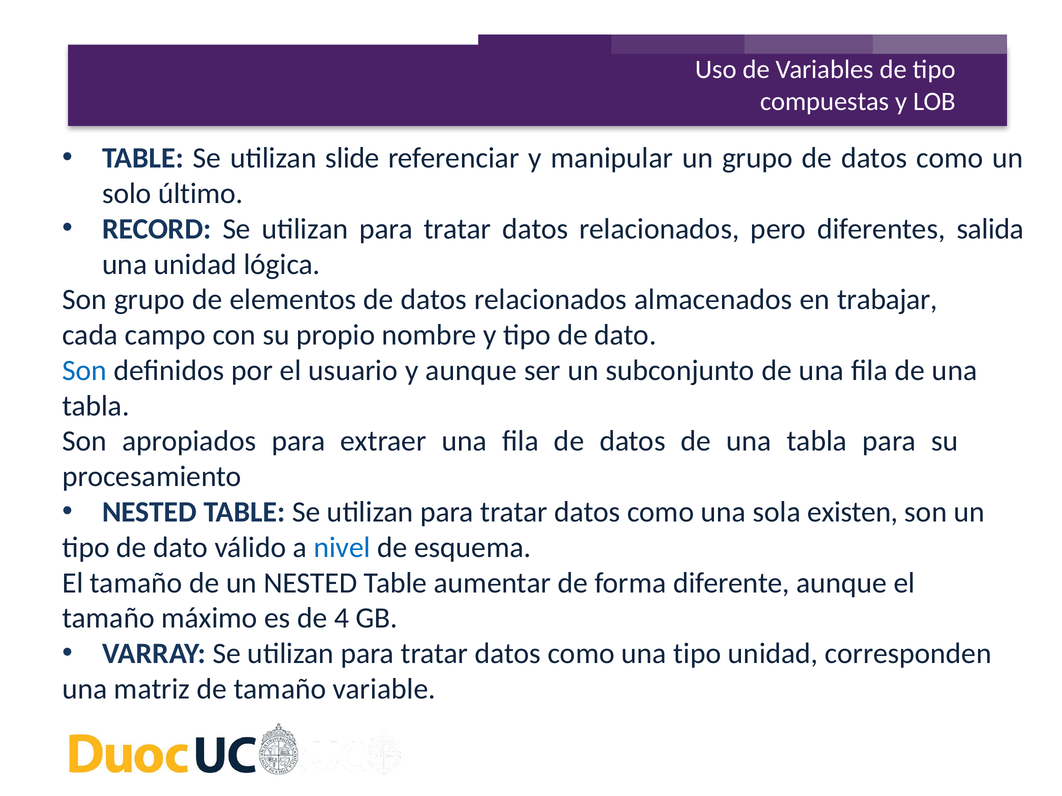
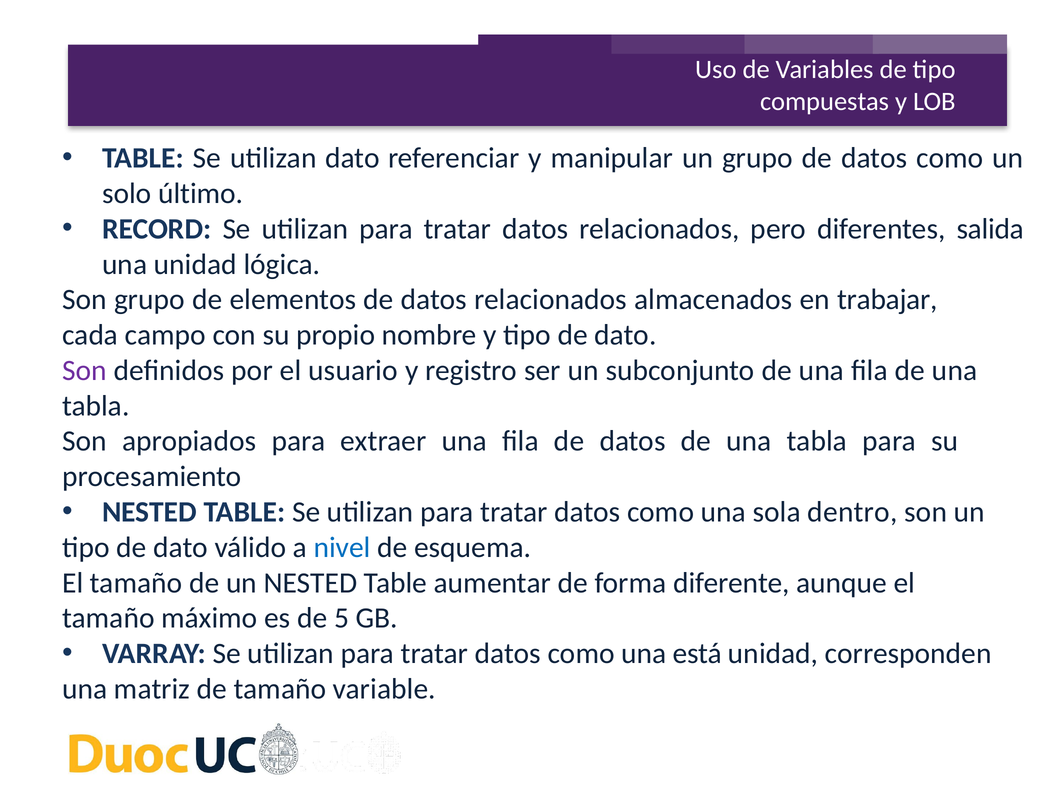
utilizan slide: slide -> dato (352, 158)
Son colour: blue -> purple (84, 371)
y aunque: aunque -> registro (471, 371)
existen: existen -> dentro (852, 512)
4: 4 -> 5 (342, 619)
una tipo: tipo -> está (697, 654)
